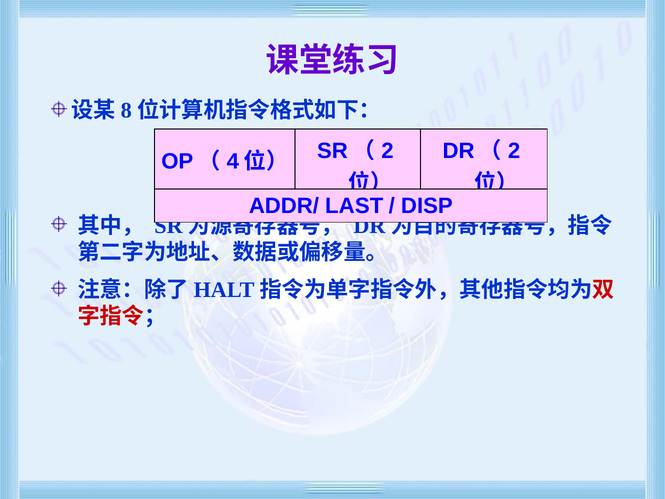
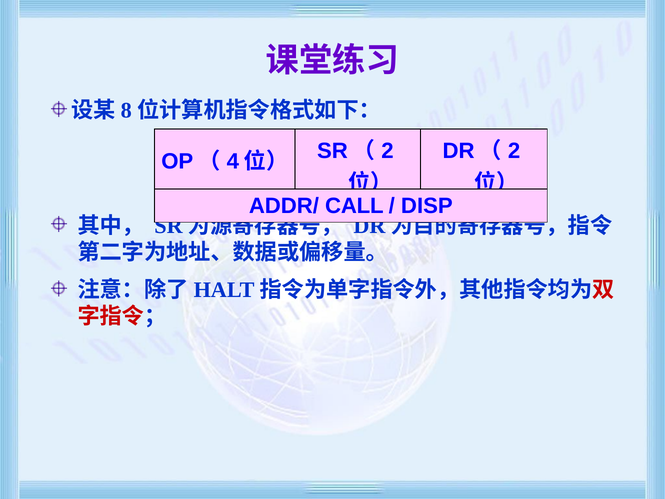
LAST: LAST -> CALL (354, 206)
